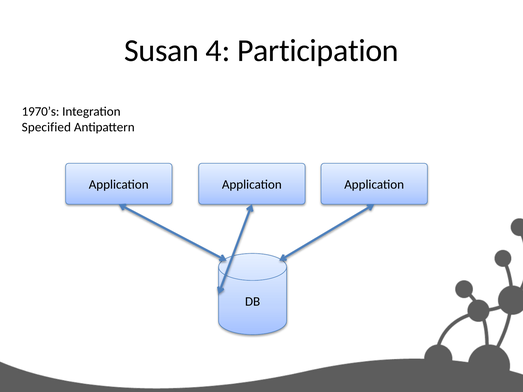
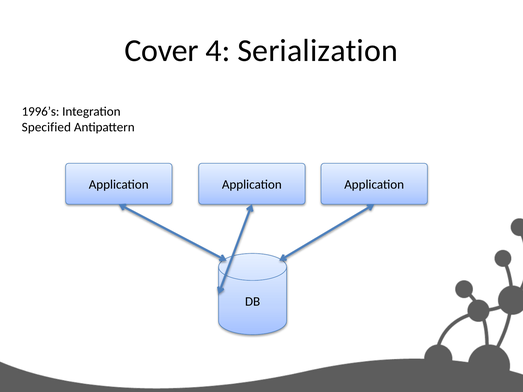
Susan: Susan -> Cover (162, 51)
Participation: Participation -> Serialization (318, 51)
1970’s: 1970’s -> 1996’s (41, 112)
